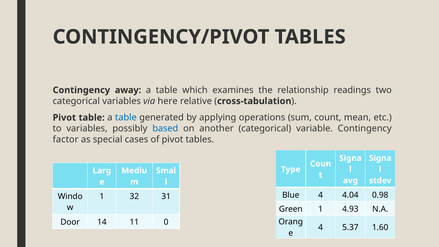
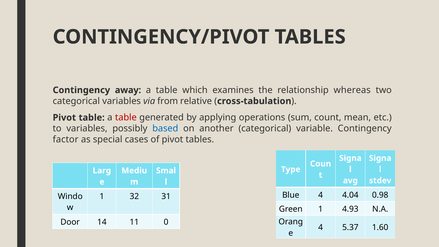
readings: readings -> whereas (352, 90)
here: here -> from (168, 101)
table colour: blue -> red (126, 118)
